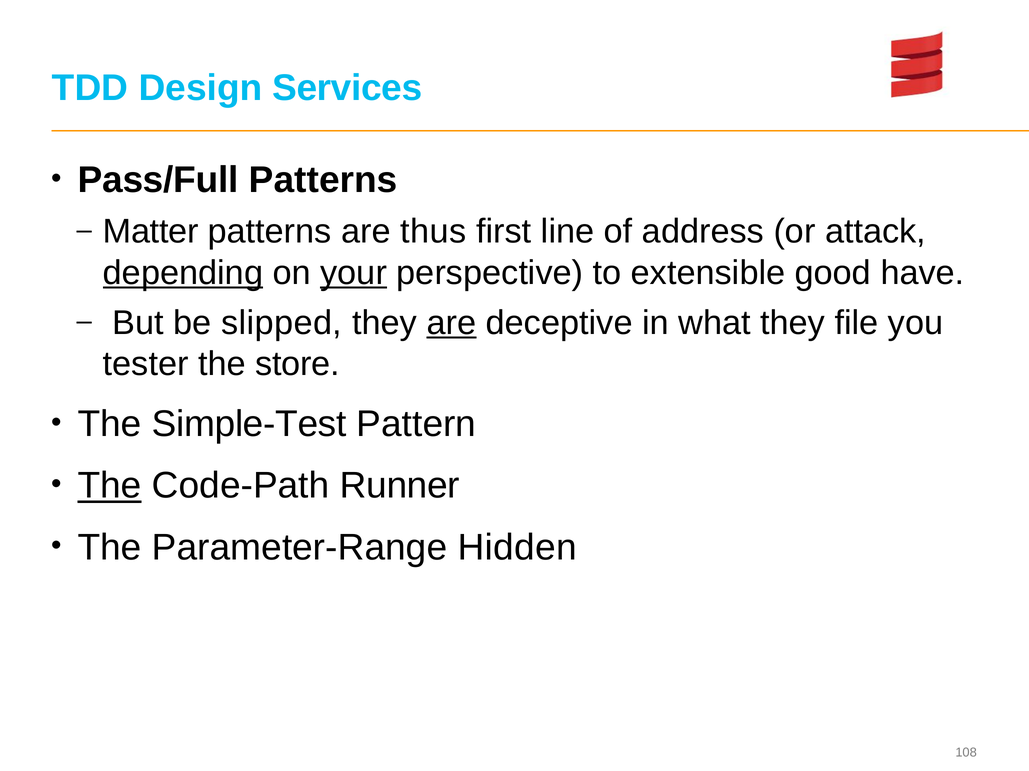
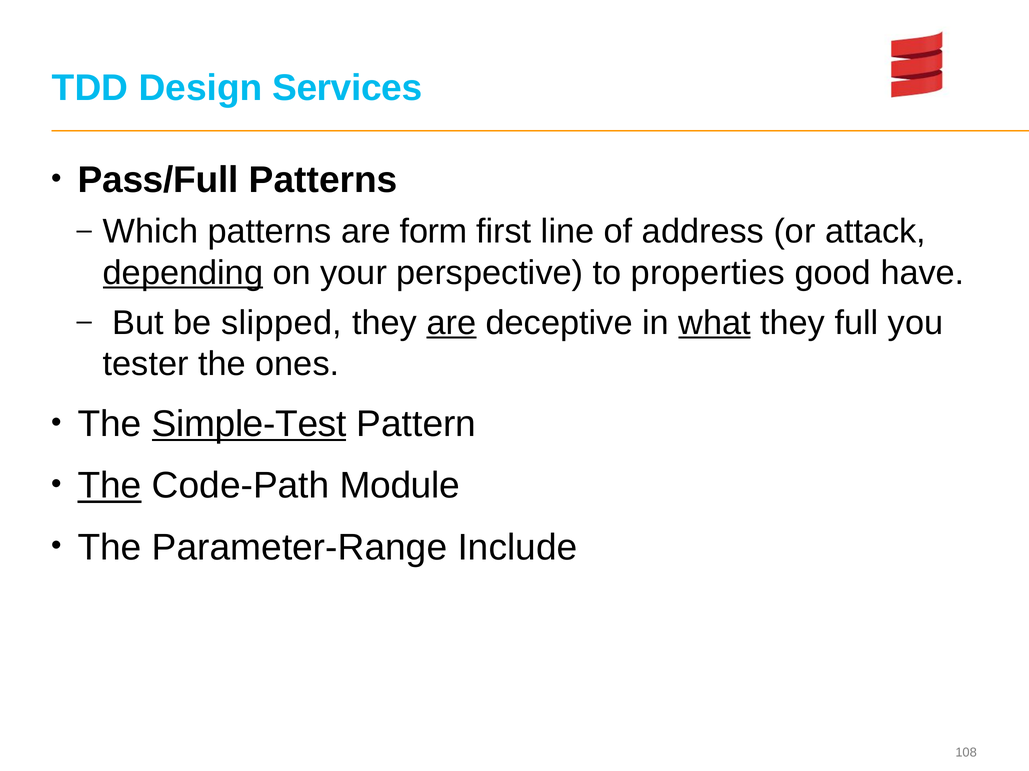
Matter: Matter -> Which (151, 232)
thus: thus -> form (434, 232)
your underline: present -> none (354, 273)
extensible: extensible -> properties (708, 273)
what underline: none -> present (714, 323)
file: file -> full (856, 323)
store: store -> ones (297, 364)
Simple-Test underline: none -> present (249, 424)
Runner: Runner -> Module (400, 486)
Hidden: Hidden -> Include (517, 548)
